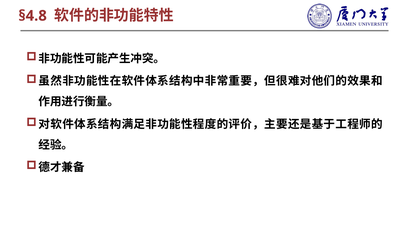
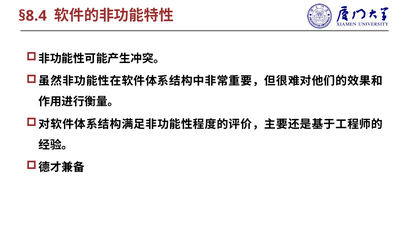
§4.8: §4.8 -> §8.4 (33, 16)
